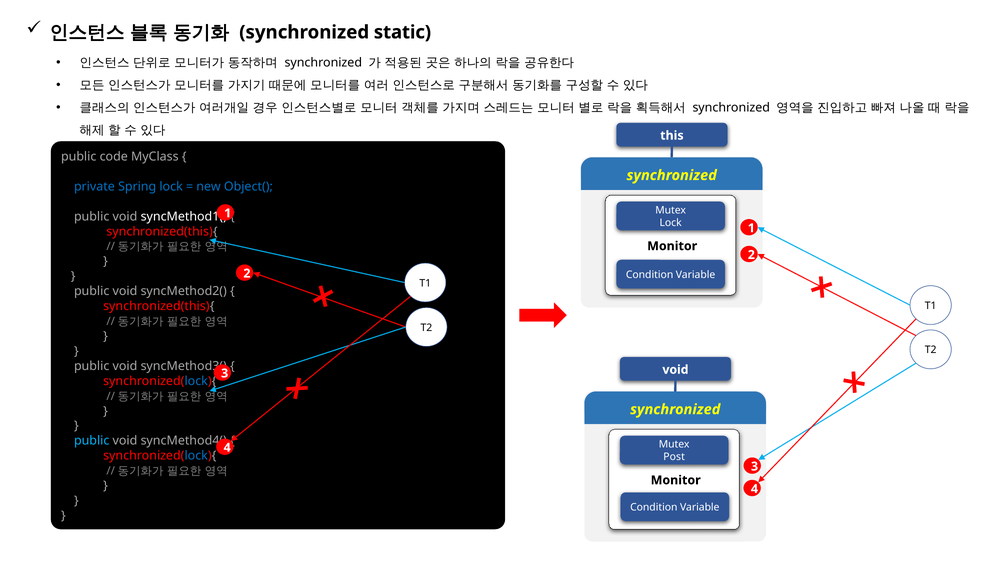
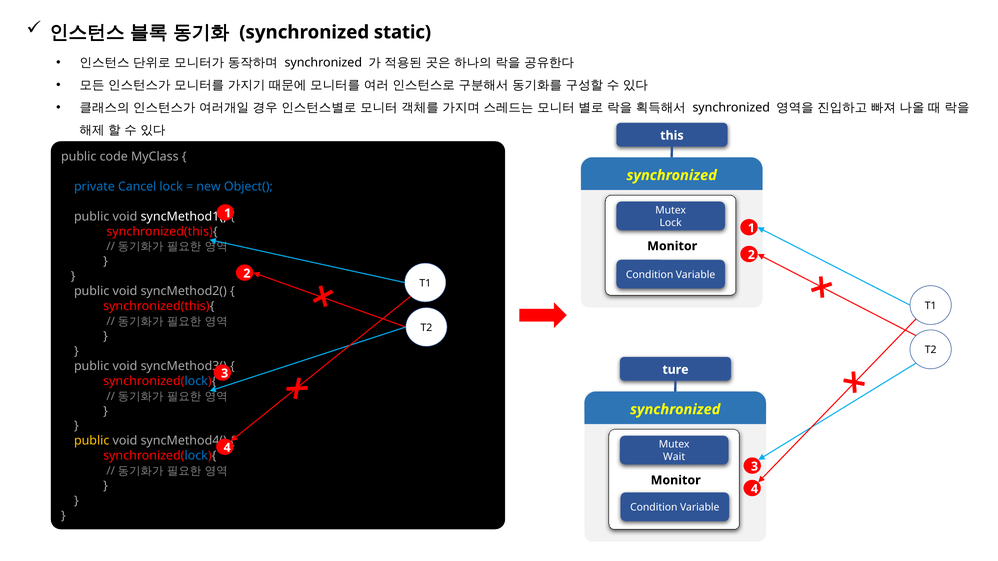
Spring: Spring -> Cancel (137, 187)
void: void -> ture (675, 370)
public colour: light blue -> yellow (92, 441)
Post: Post -> Wait (674, 457)
